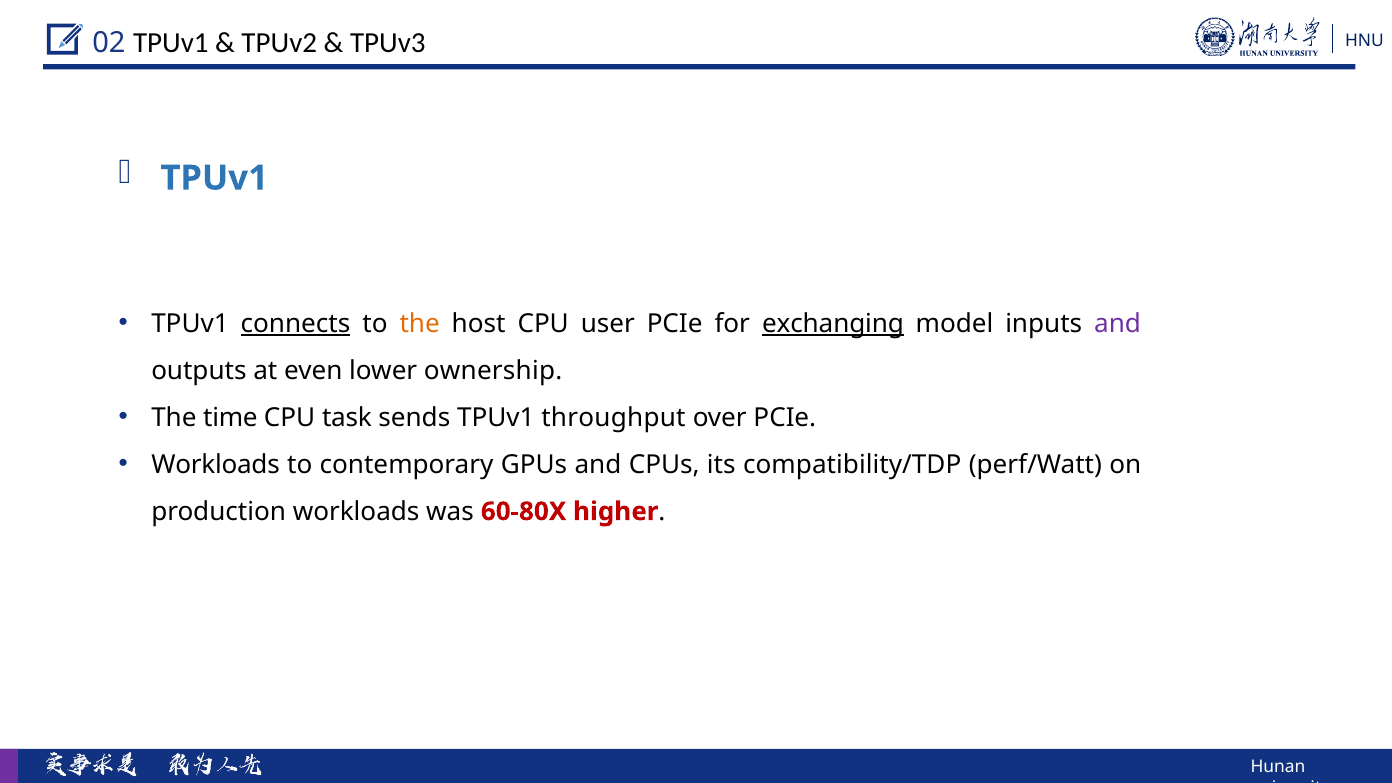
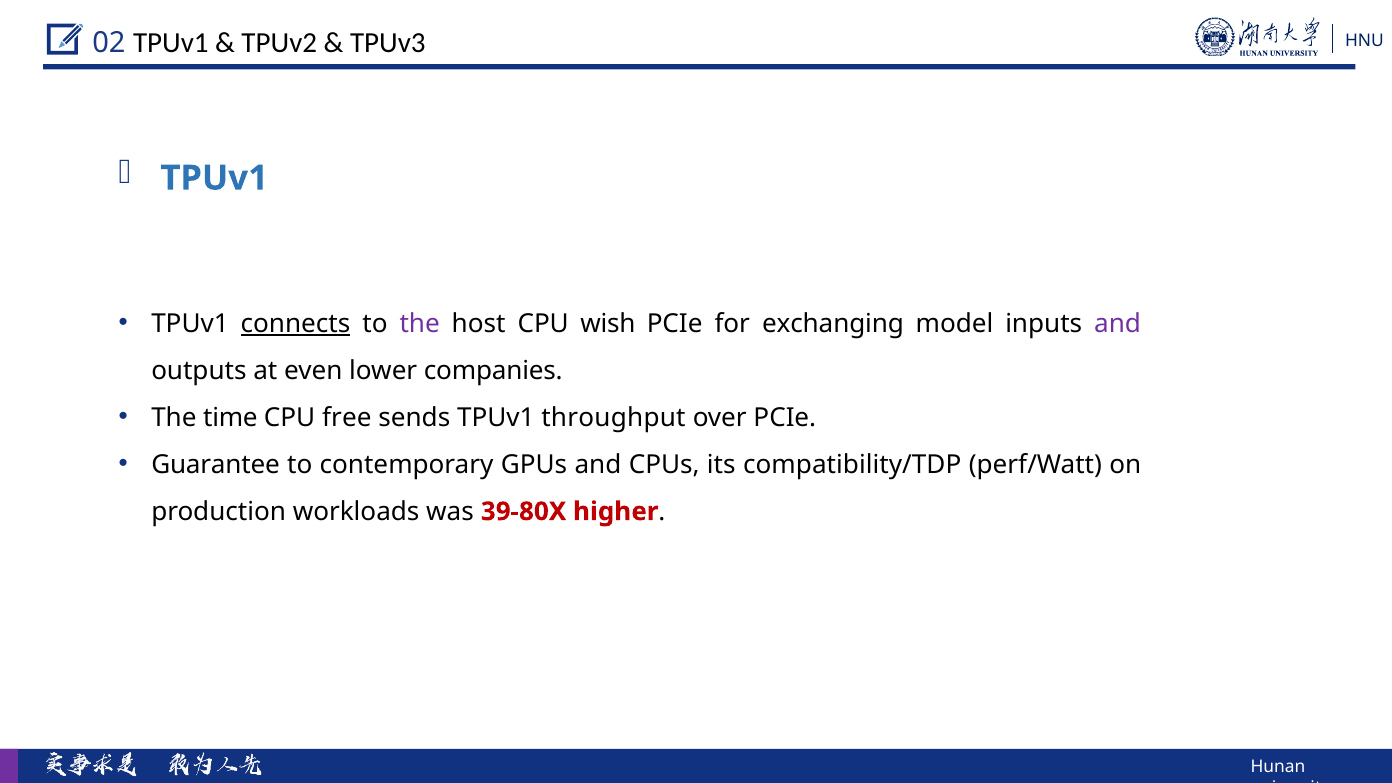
the colour: orange -> purple (420, 324)
user: user -> wish (608, 324)
exchanging underline: present -> none (833, 324)
ownership: ownership -> companies (493, 371)
task: task -> free (347, 418)
Workloads: Workloads -> Guarantee (216, 465)
60-80X: 60-80X -> 39-80X (524, 512)
